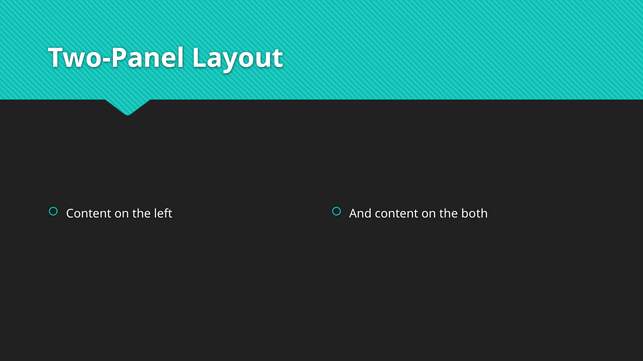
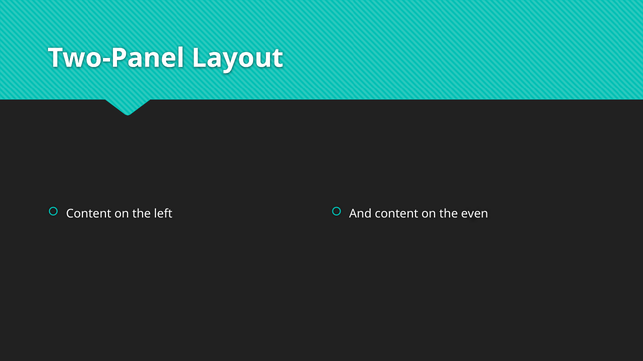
both: both -> even (475, 214)
